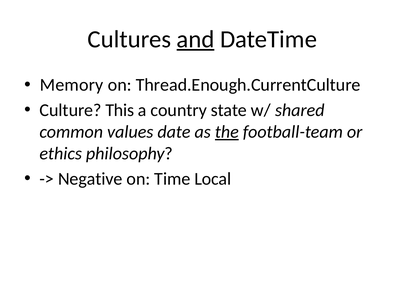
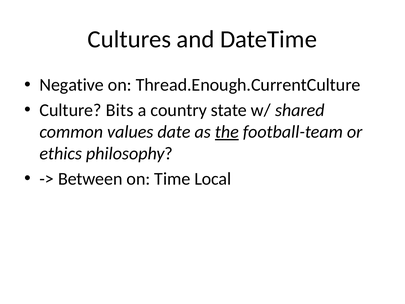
and underline: present -> none (196, 39)
Memory: Memory -> Negative (72, 85)
This: This -> Bits (120, 110)
Negative: Negative -> Between (90, 179)
